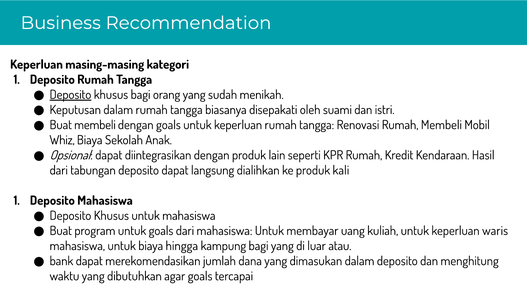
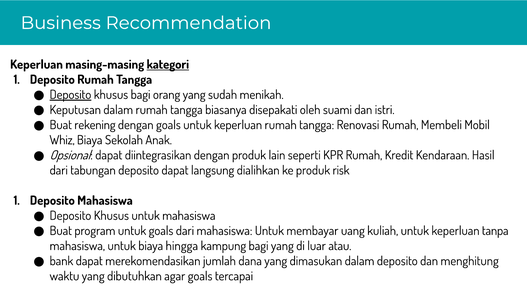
kategori underline: none -> present (168, 65)
Buat membeli: membeli -> rekening (95, 125)
kali: kali -> risk (341, 171)
waris: waris -> tanpa (495, 231)
